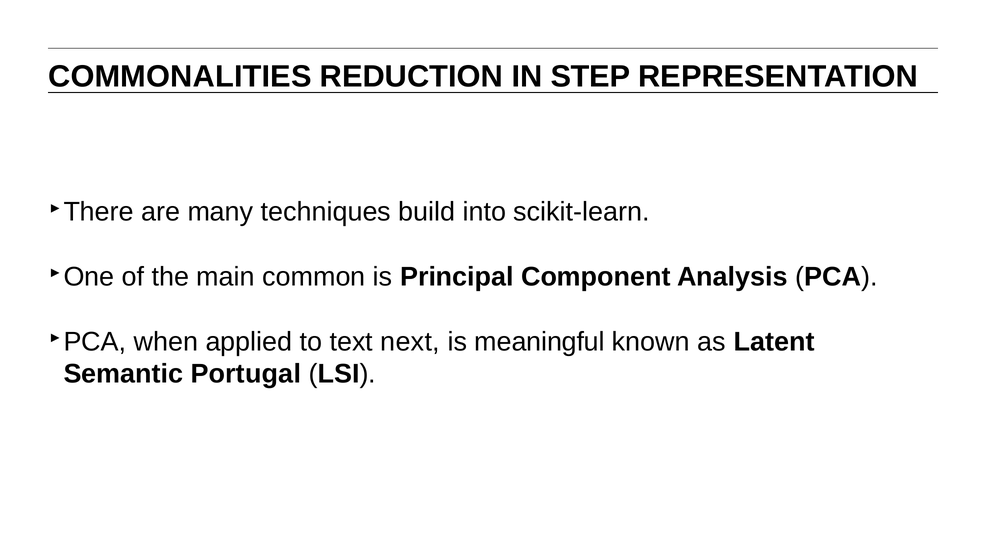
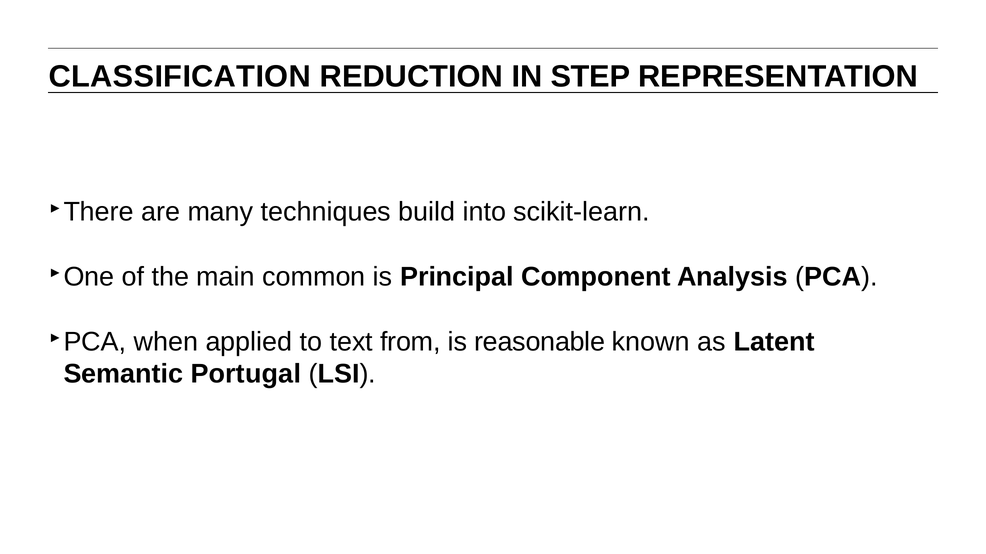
COMMONALITIES: COMMONALITIES -> CLASSIFICATION (180, 76)
next: next -> from (410, 341)
meaningful: meaningful -> reasonable (540, 341)
